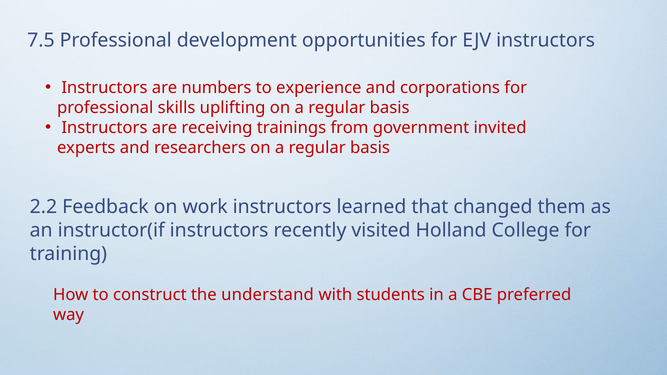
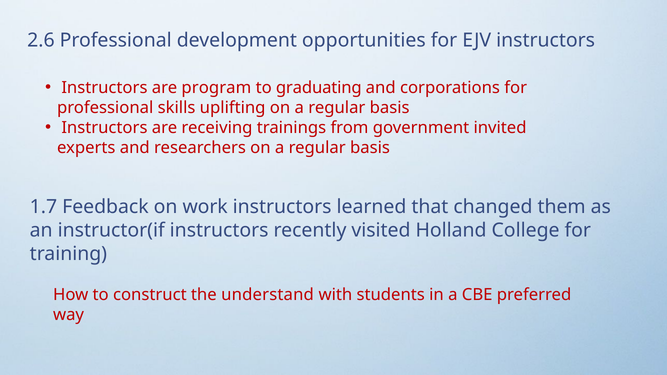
7.5: 7.5 -> 2.6 (41, 40)
numbers: numbers -> program (216, 88)
experience: experience -> graduating (319, 88)
2.2: 2.2 -> 1.7 (43, 207)
